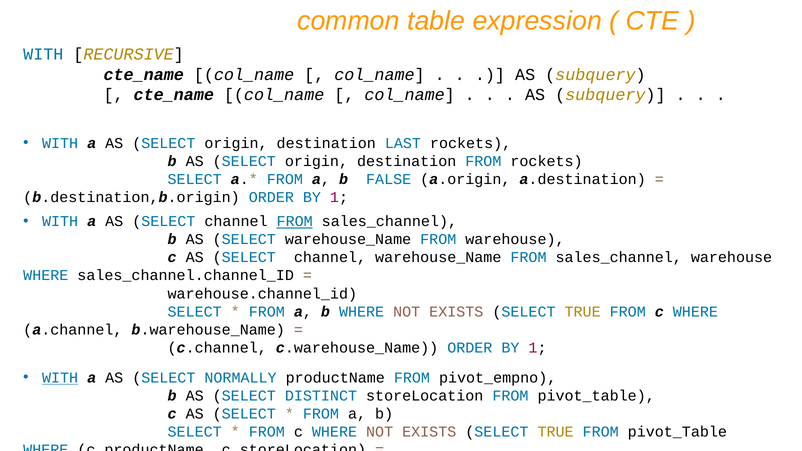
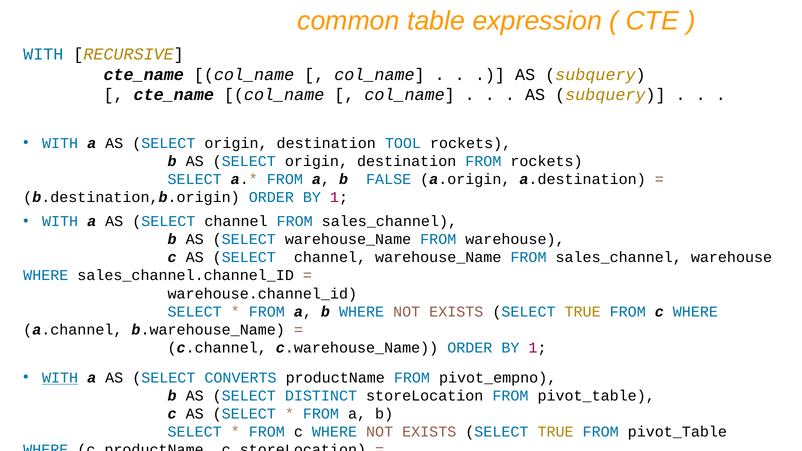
LAST: LAST -> TOOL (403, 143)
FROM underline: present -> none (295, 221)
NORMALLY: NORMALLY -> CONVERTS (241, 378)
